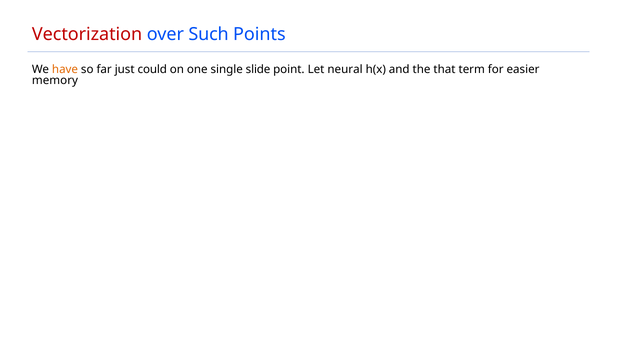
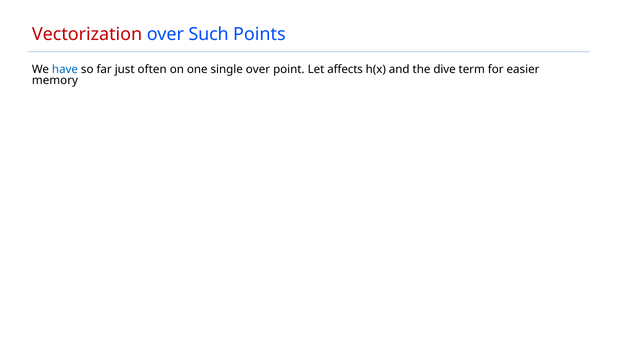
have colour: orange -> blue (65, 69)
could: could -> often (152, 69)
single slide: slide -> over (258, 69)
neural: neural -> affects (345, 69)
that: that -> dive (445, 69)
